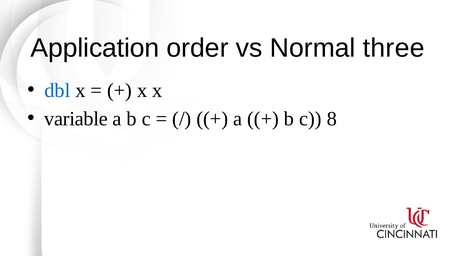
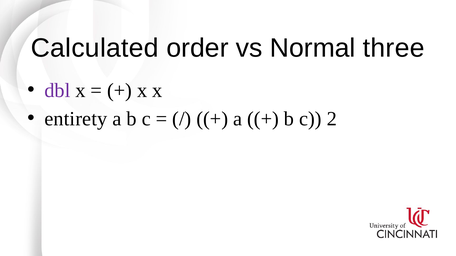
Application: Application -> Calculated (95, 48)
dbl colour: blue -> purple (57, 91)
variable: variable -> entirety (76, 119)
8: 8 -> 2 (332, 119)
